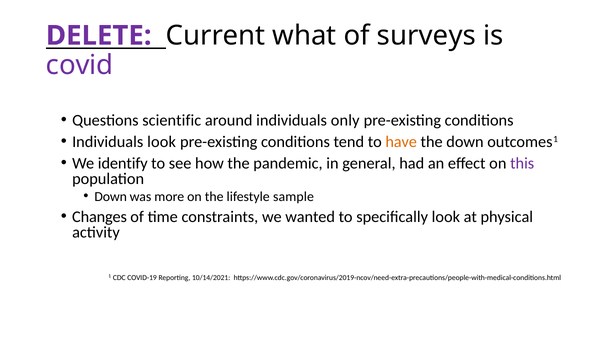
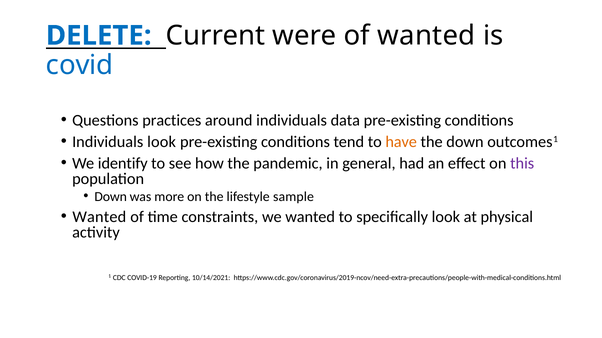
DELETE colour: purple -> blue (99, 36)
what: what -> were (304, 36)
of surveys: surveys -> wanted (426, 36)
covid colour: purple -> blue (80, 65)
scientific: scientific -> practices (172, 121)
only: only -> data (345, 121)
Changes: Changes -> Wanted (99, 217)
